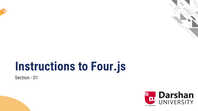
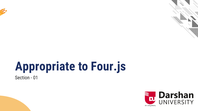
Instructions: Instructions -> Appropriate (45, 67)
